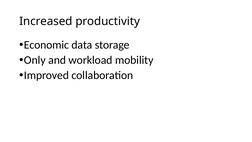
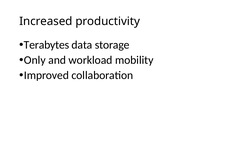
Economic: Economic -> Terabytes (46, 45)
